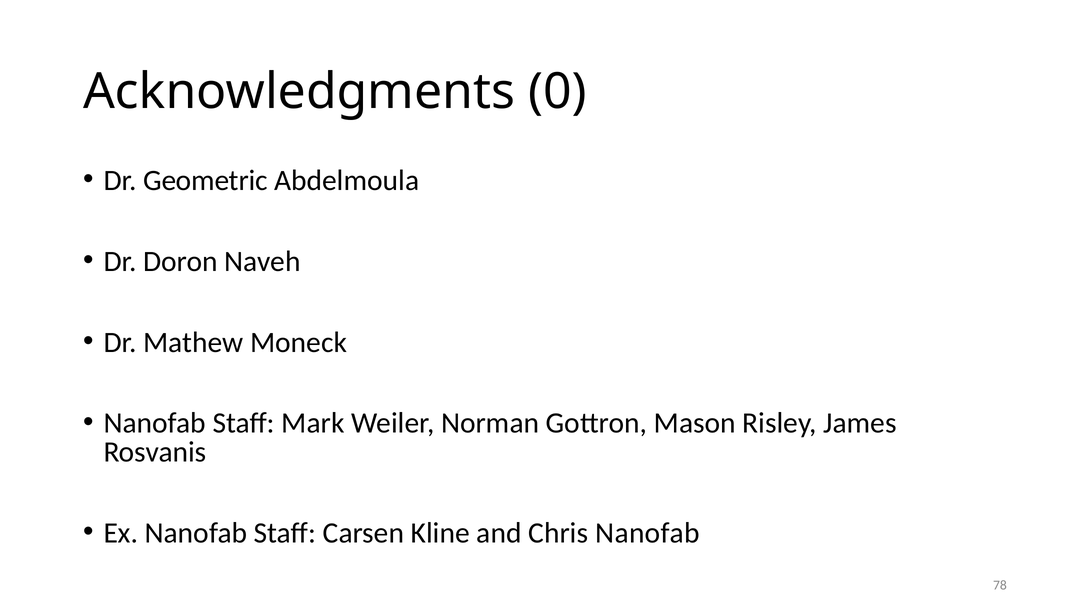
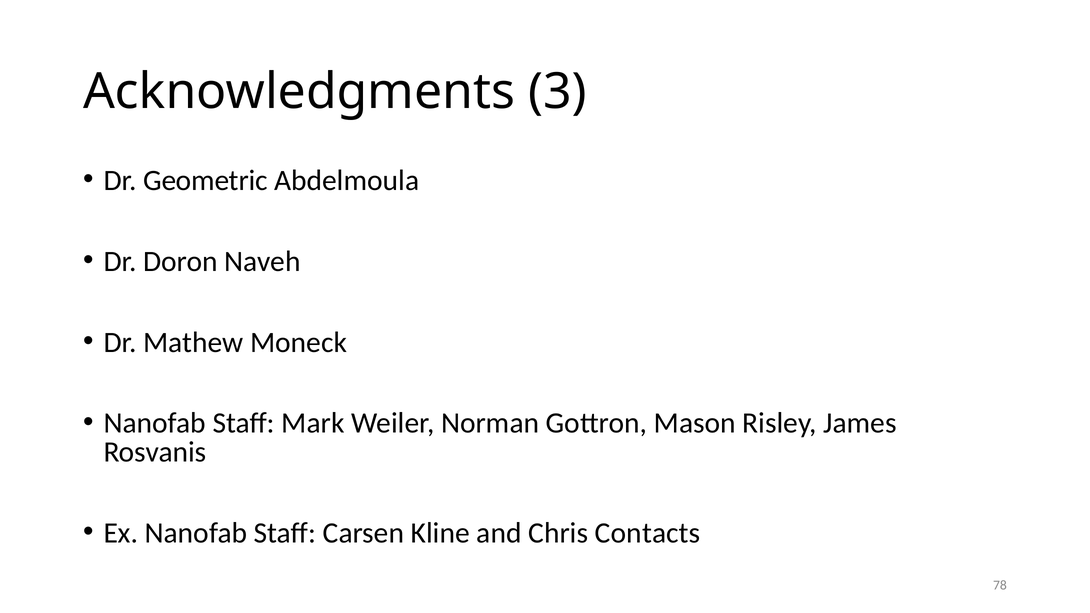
0: 0 -> 3 (557, 92)
Chris Nanofab: Nanofab -> Contacts (648, 533)
